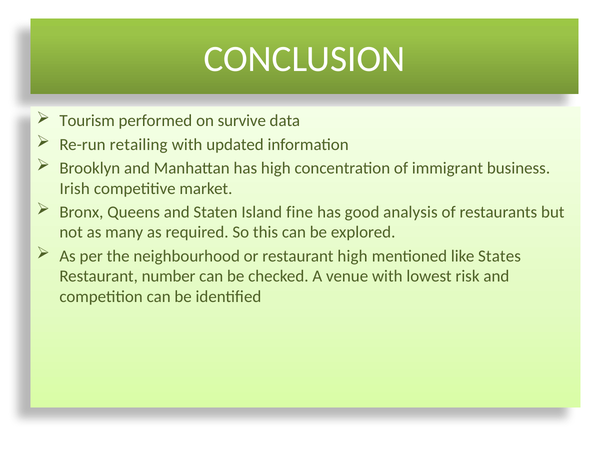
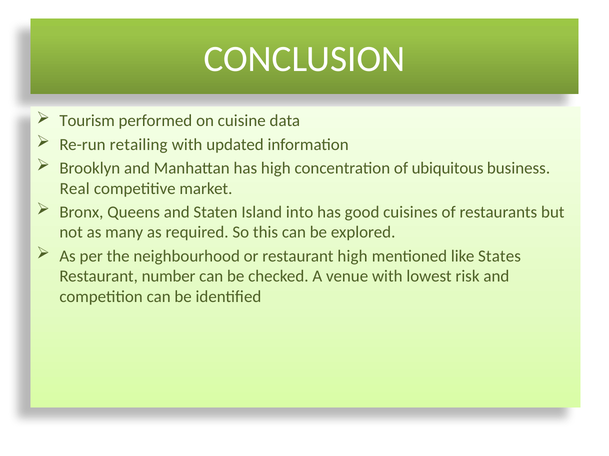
survive: survive -> cuisine (242, 121)
immigrant: immigrant -> ubiquitous (448, 168)
Irish: Irish -> Real (75, 189)
fine: fine -> into (300, 212)
analysis: analysis -> cuisines (410, 212)
